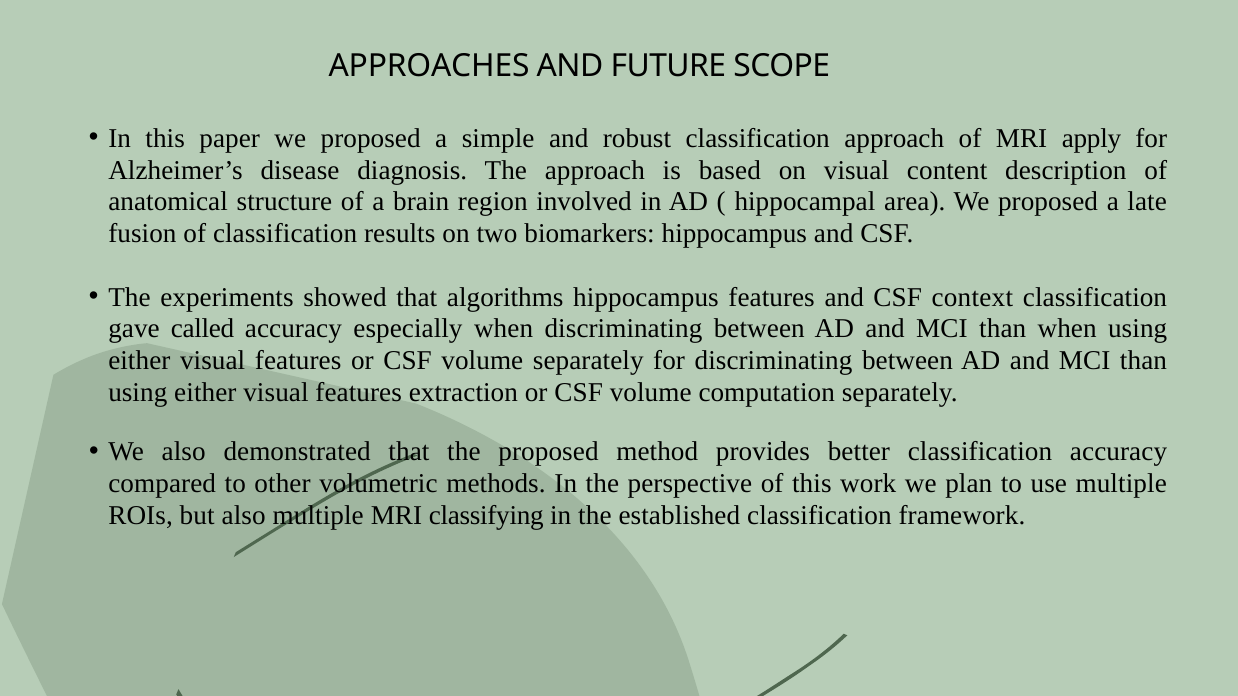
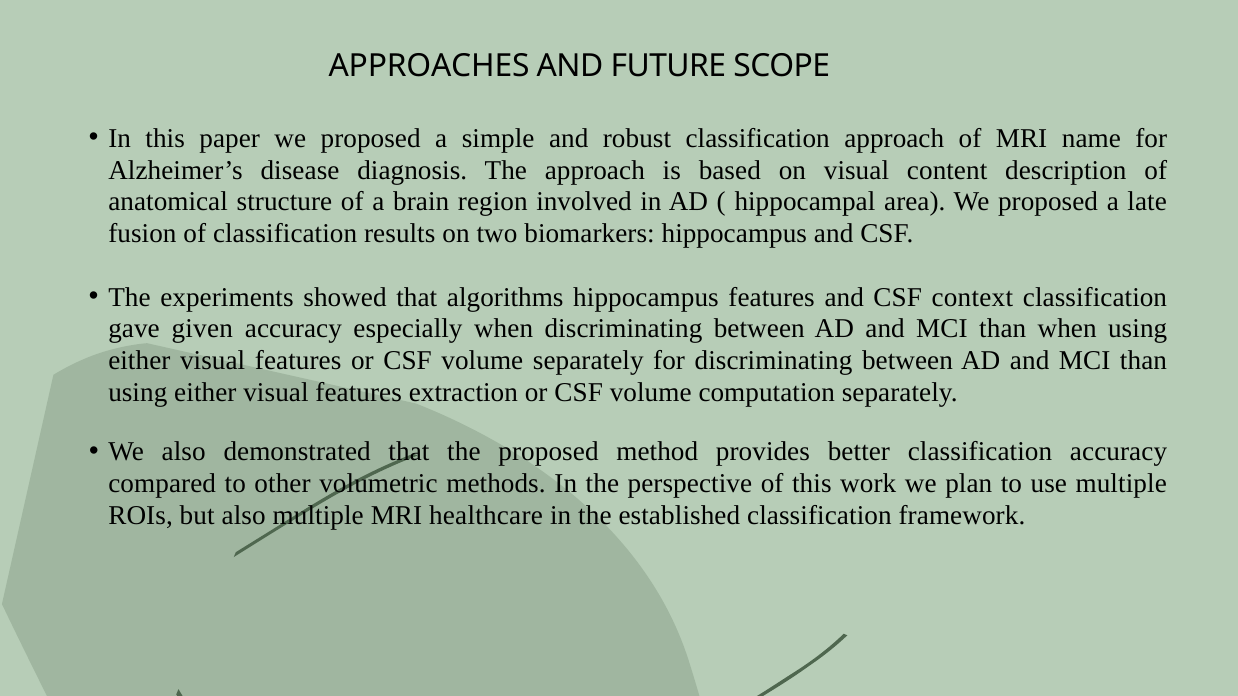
apply: apply -> name (1091, 138)
called: called -> given (202, 329)
classifying: classifying -> healthcare (486, 515)
